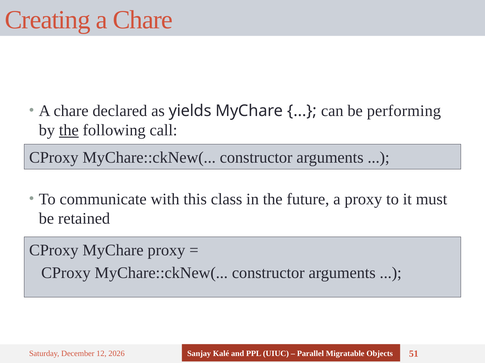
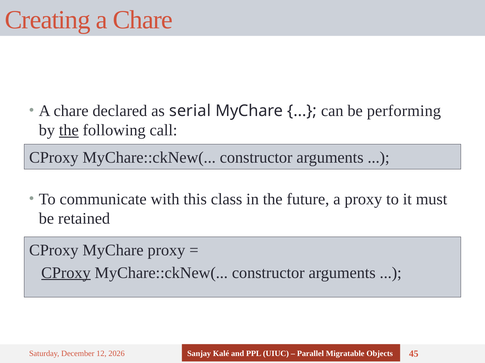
yields: yields -> serial (190, 111)
CProxy underline: none -> present (66, 273)
51: 51 -> 45 (414, 354)
